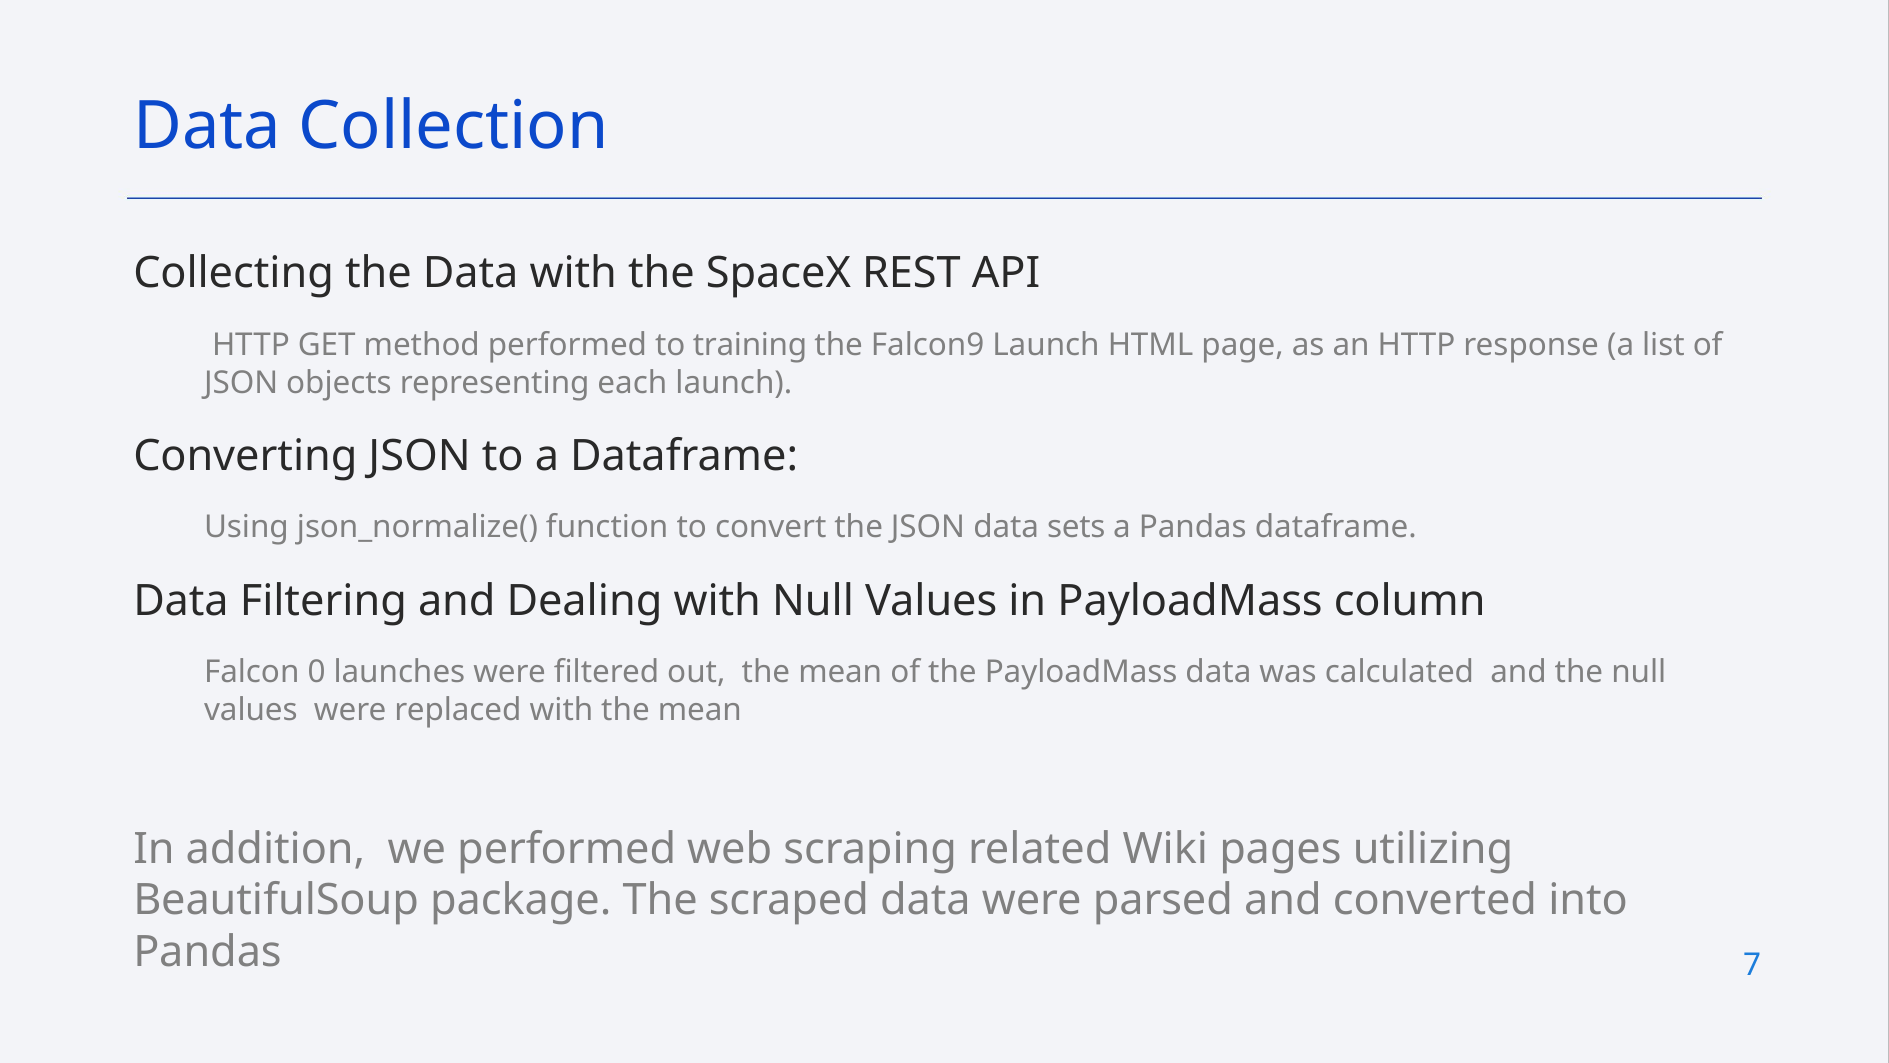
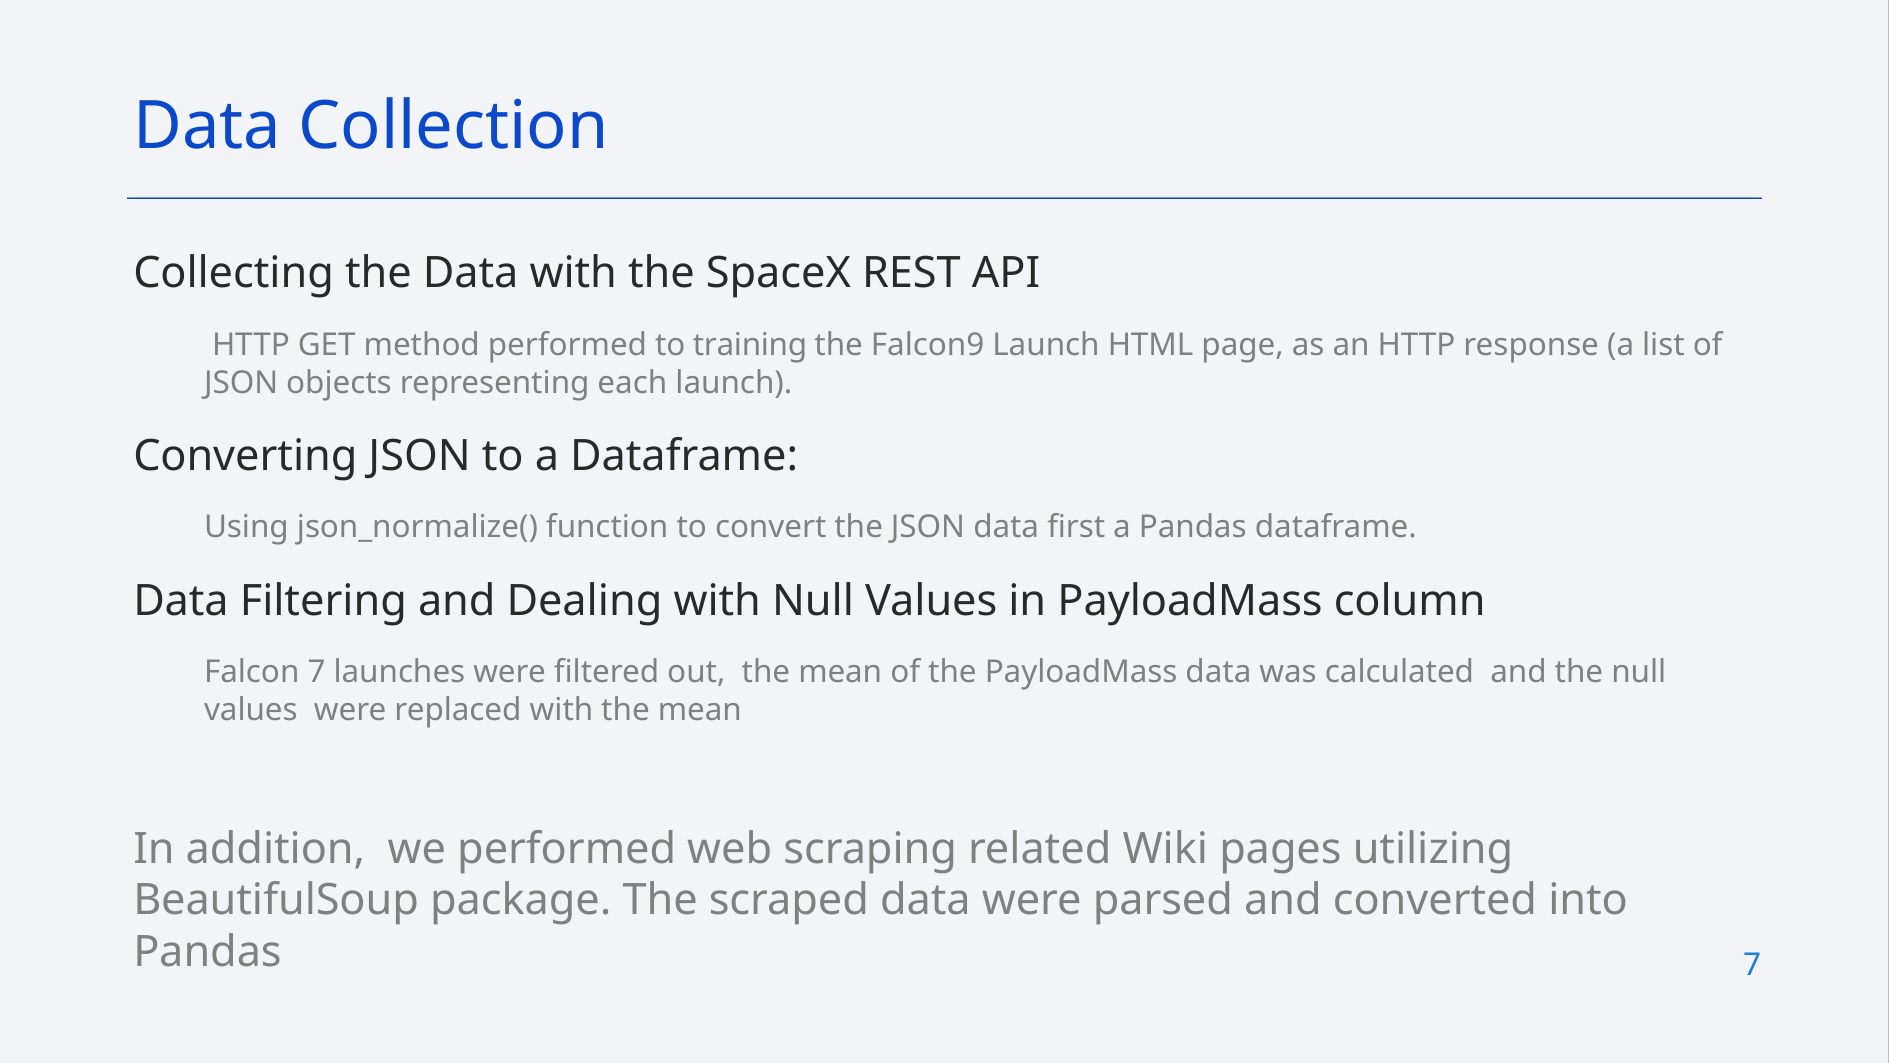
sets: sets -> first (1076, 527)
Falcon 0: 0 -> 7 (317, 672)
